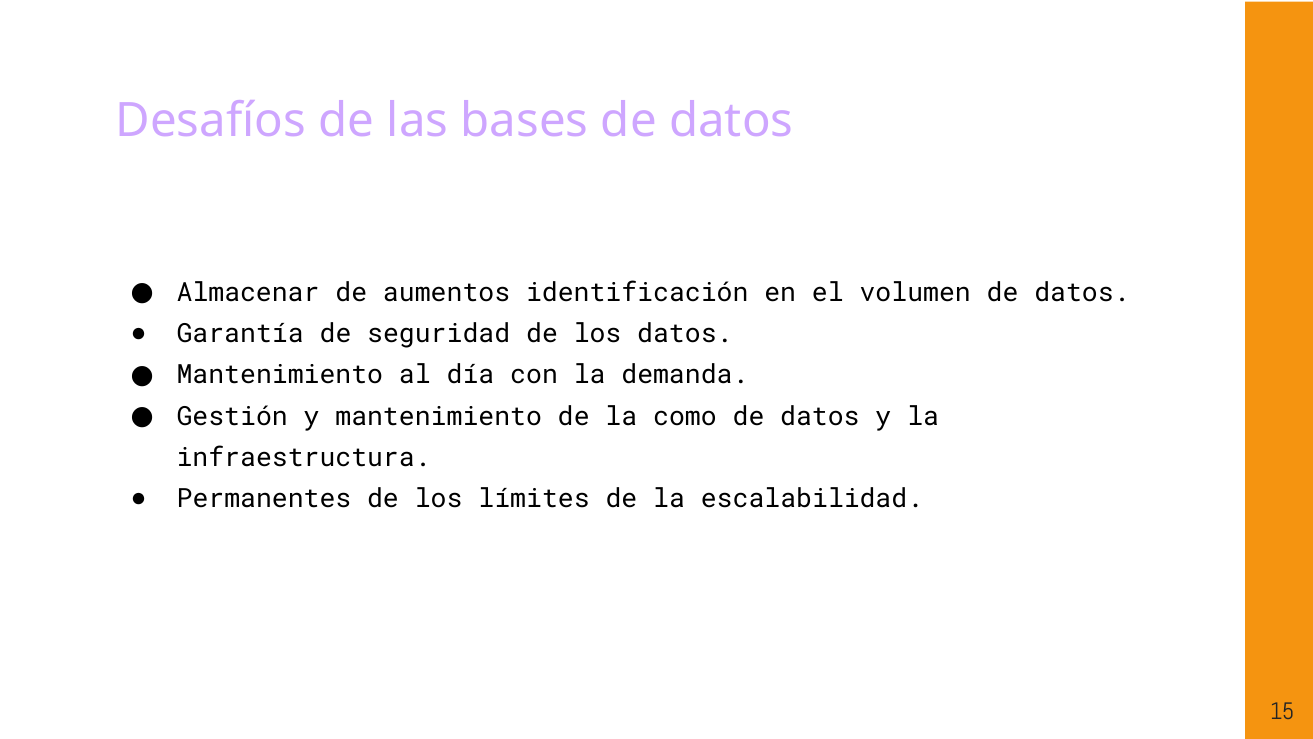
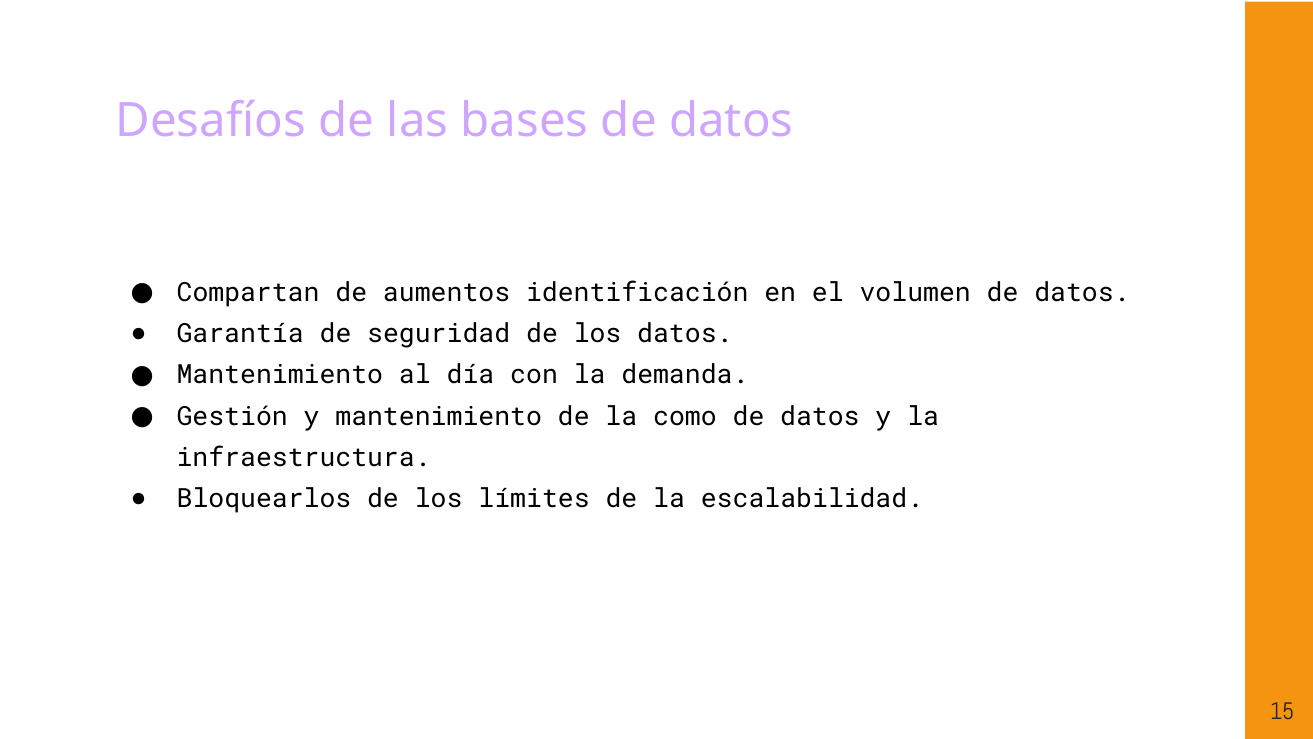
Almacenar: Almacenar -> Compartan (248, 292)
Permanentes: Permanentes -> Bloquearlos (264, 499)
